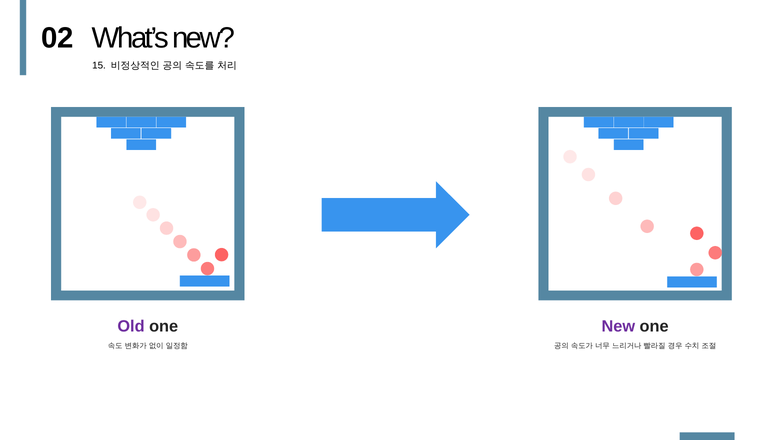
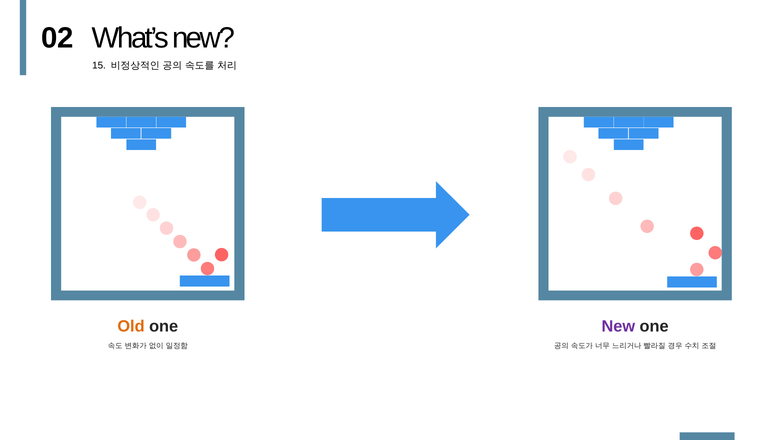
Old colour: purple -> orange (131, 327)
